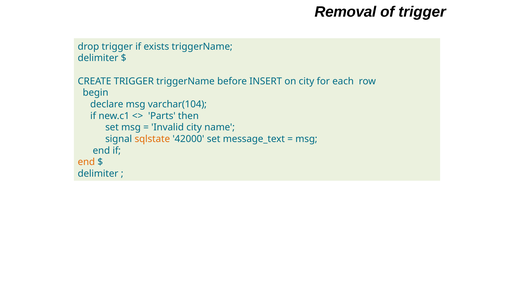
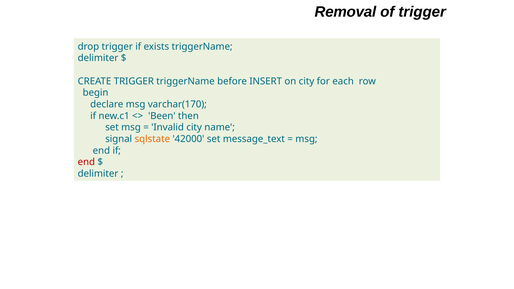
varchar(104: varchar(104 -> varchar(170 (177, 104)
Parts: Parts -> Been (162, 116)
end colour: orange -> red (86, 162)
